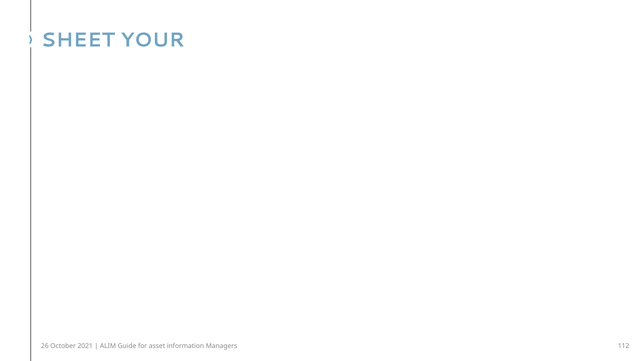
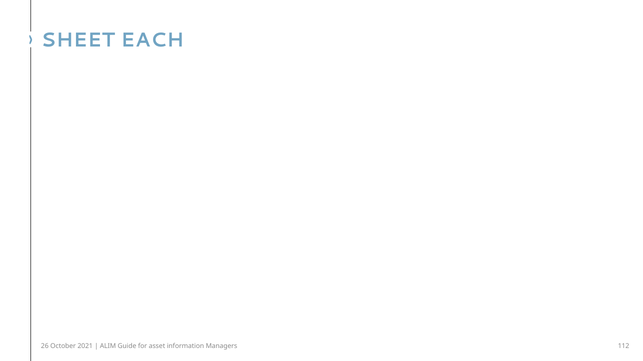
YOUR: YOUR -> EACH (152, 40)
